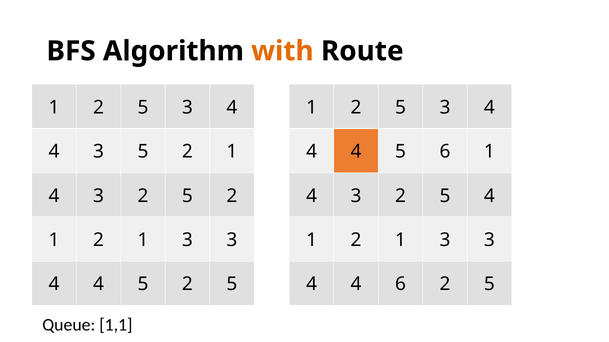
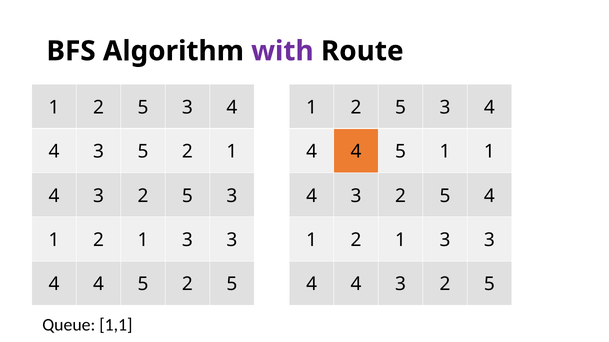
with colour: orange -> purple (282, 51)
4 5 6: 6 -> 1 (445, 152)
3 2 5 2: 2 -> 3 (232, 196)
6: 6 -> 3 (400, 285)
